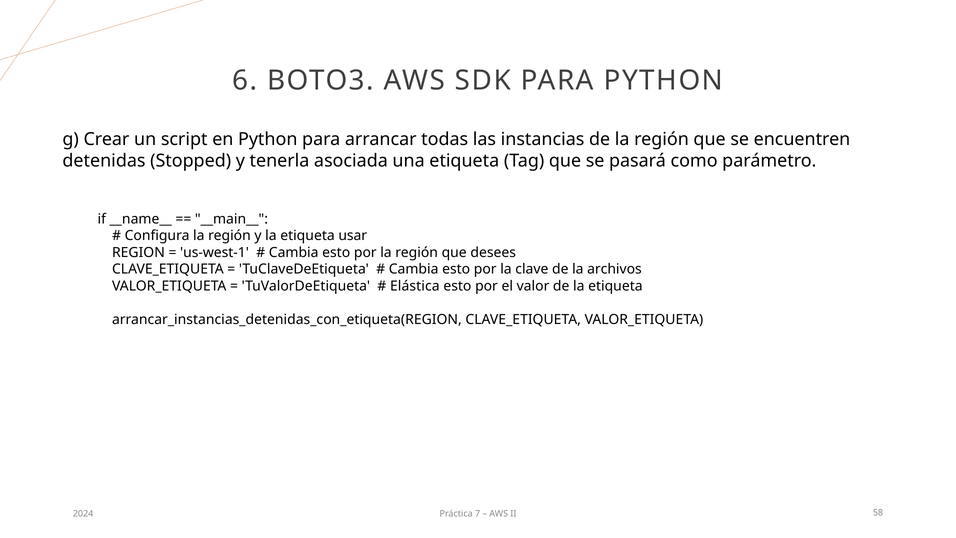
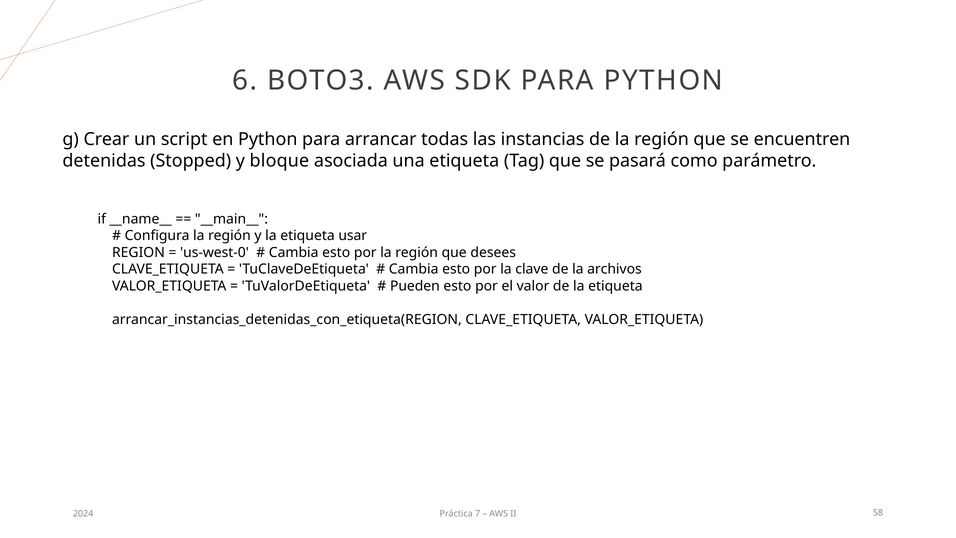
tenerla: tenerla -> bloque (279, 161)
us-west-1: us-west-1 -> us-west-0 (215, 252)
Elástica: Elástica -> Pueden (415, 286)
